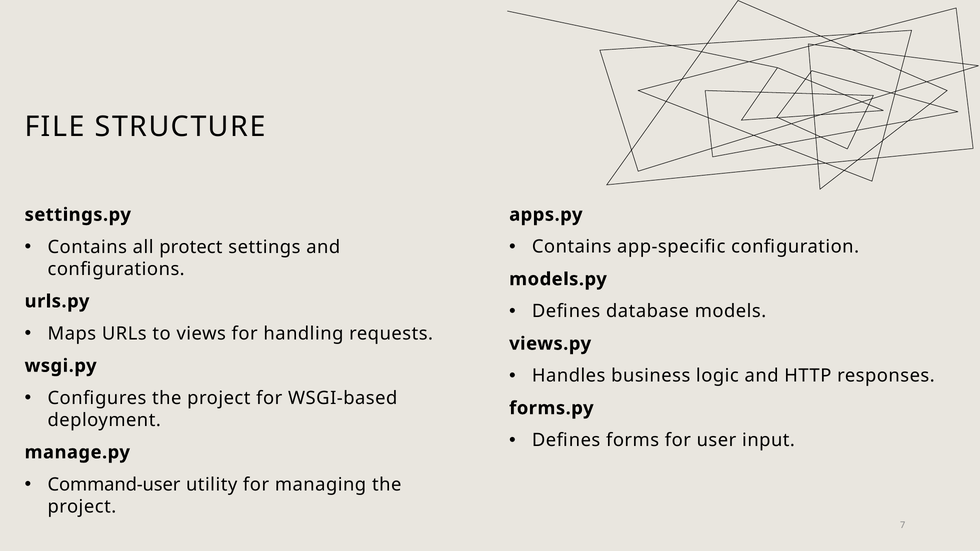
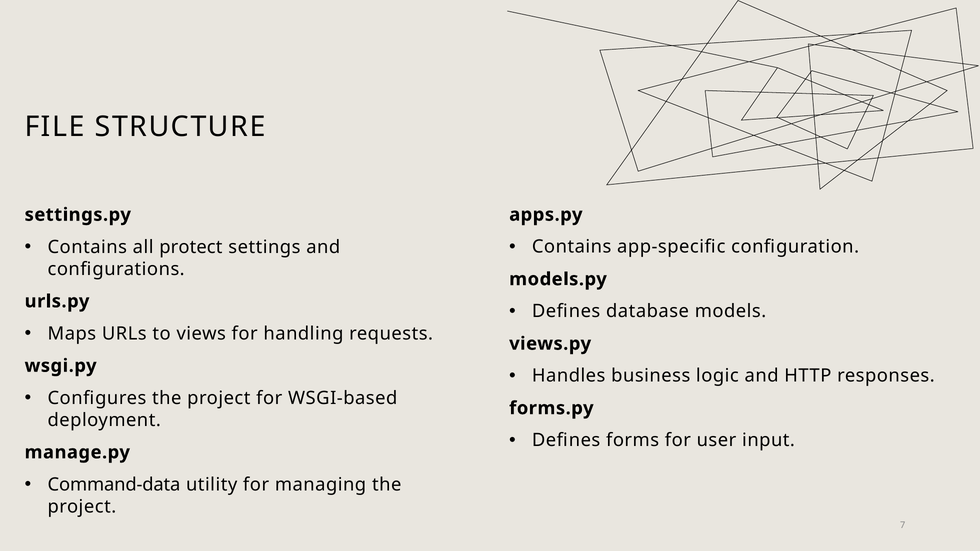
Command-user: Command-user -> Command-data (114, 485)
